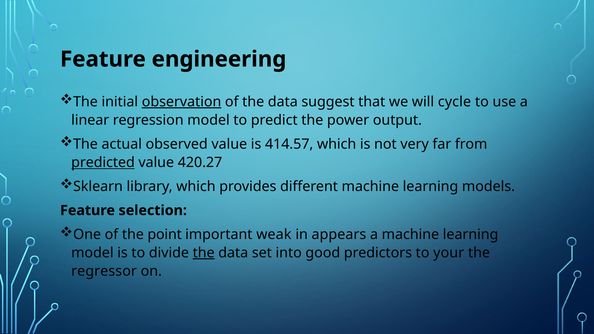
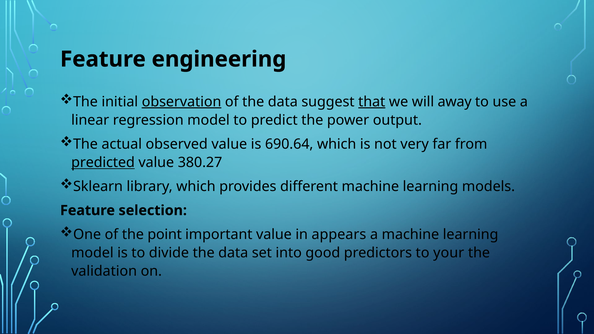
that underline: none -> present (372, 102)
cycle: cycle -> away (455, 102)
414.57: 414.57 -> 690.64 (289, 144)
420.27: 420.27 -> 380.27 (200, 163)
important weak: weak -> value (274, 234)
the underline: present -> none (204, 253)
regressor: regressor -> validation (104, 271)
